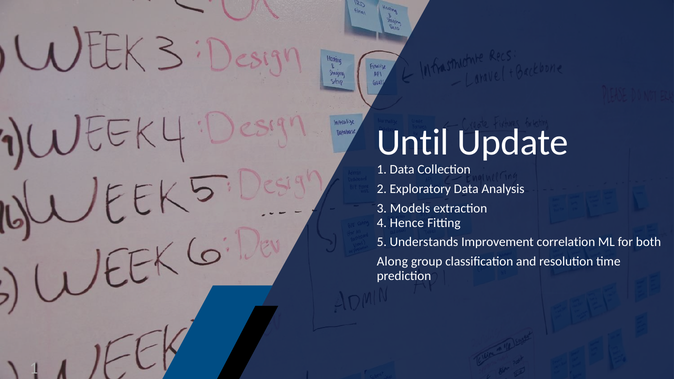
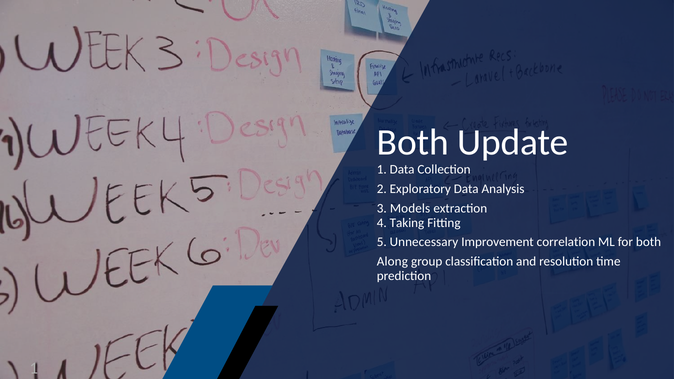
Until: Until -> Both (413, 142)
Hence: Hence -> Taking (407, 223)
Understands: Understands -> Unnecessary (424, 242)
